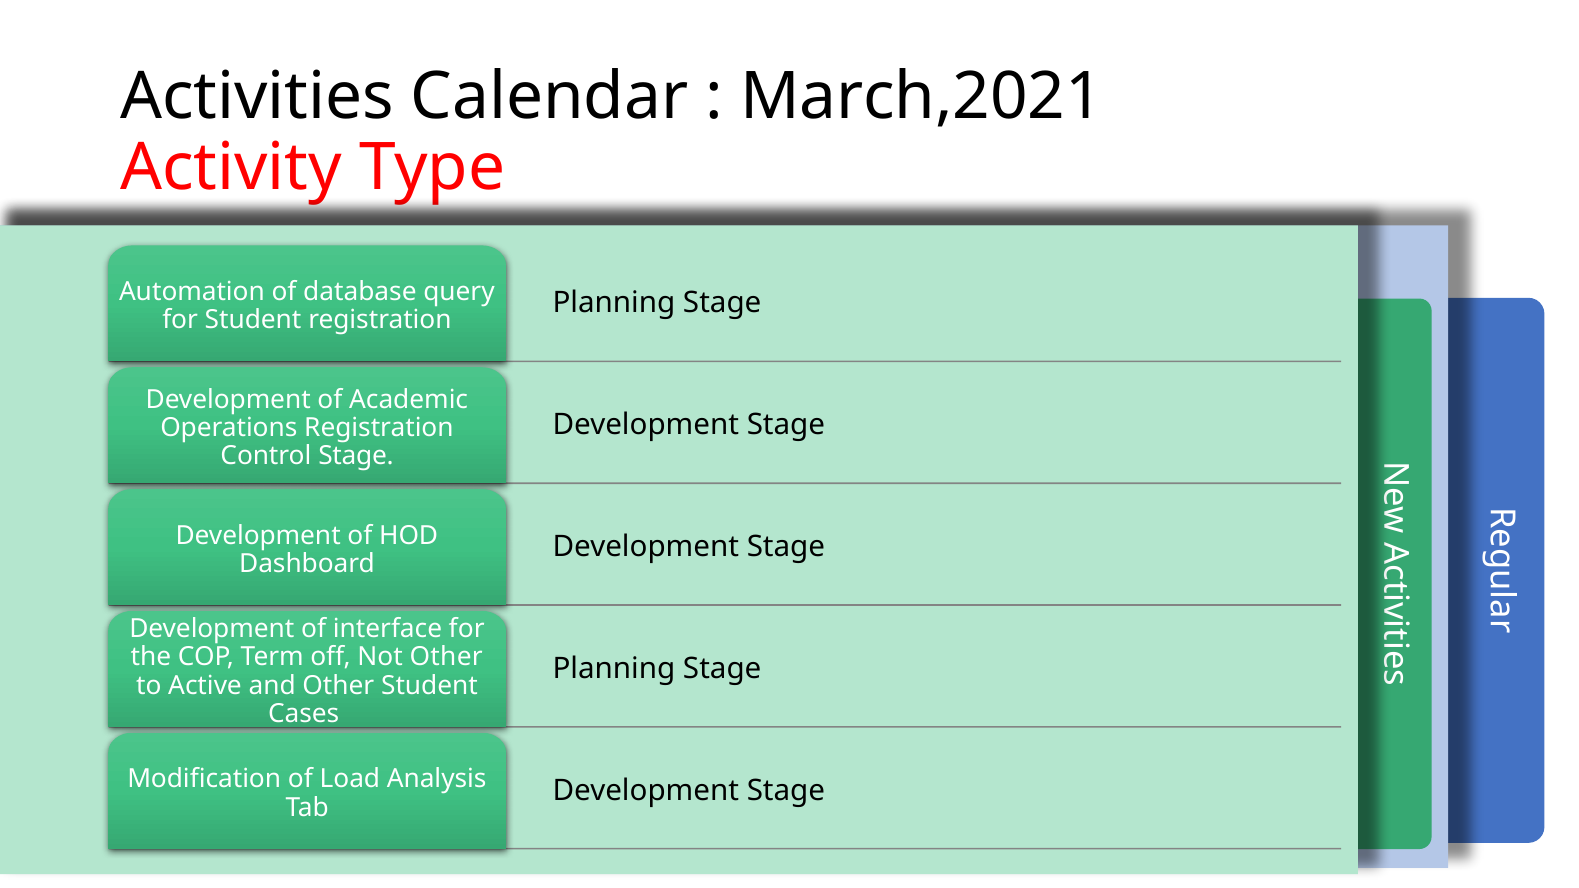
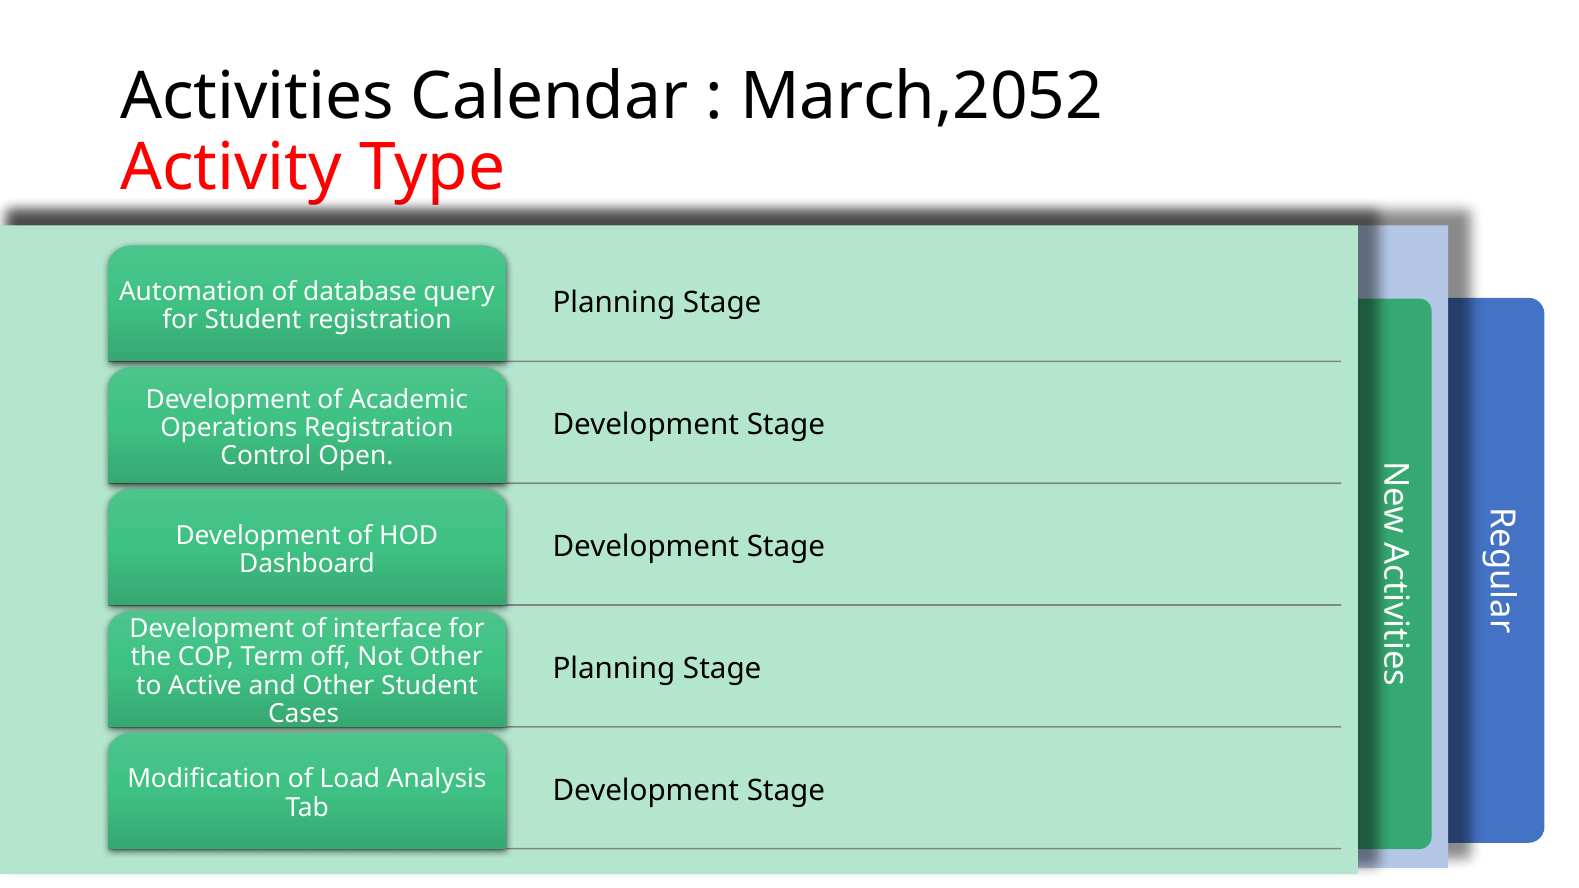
March,2021: March,2021 -> March,2052 (921, 97)
Control Stage: Stage -> Open (356, 456)
